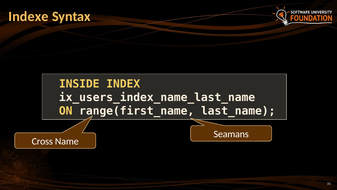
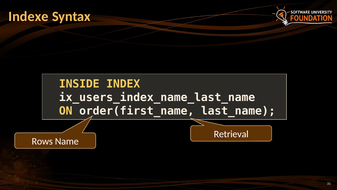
range(first_name: range(first_name -> order(first_name (137, 111)
Seamans: Seamans -> Retrieval (231, 134)
Cross: Cross -> Rows (42, 141)
